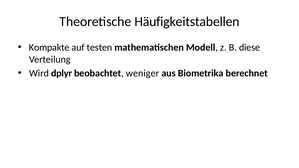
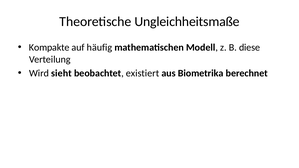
Häufigkeitstabellen: Häufigkeitstabellen -> Ungleichheitsmaße (187, 22)
testen: testen -> häufig (99, 47)
dplyr: dplyr -> sieht (61, 73)
weniger: weniger -> existiert (143, 73)
